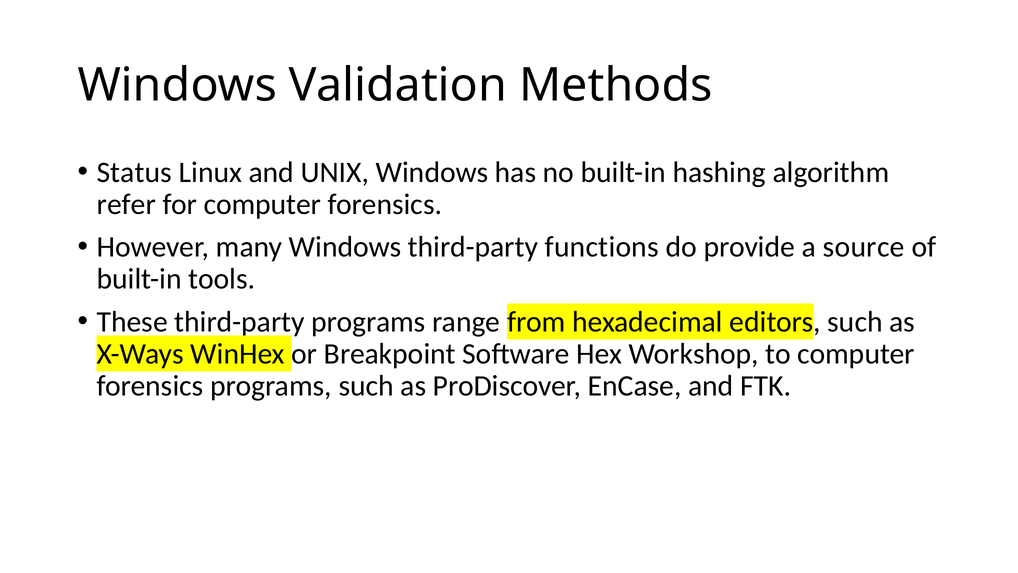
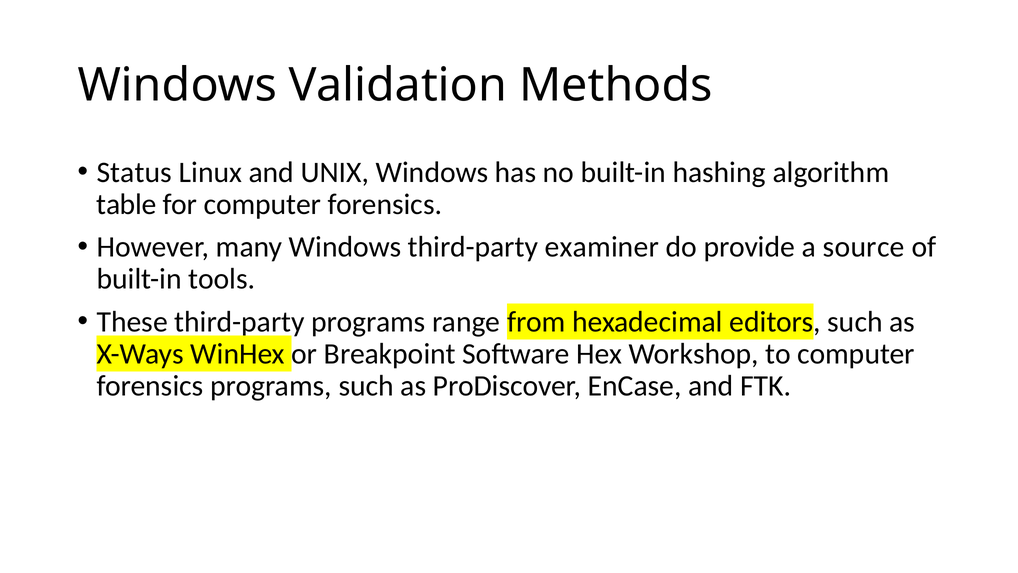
refer: refer -> table (126, 204)
functions: functions -> examiner (602, 247)
